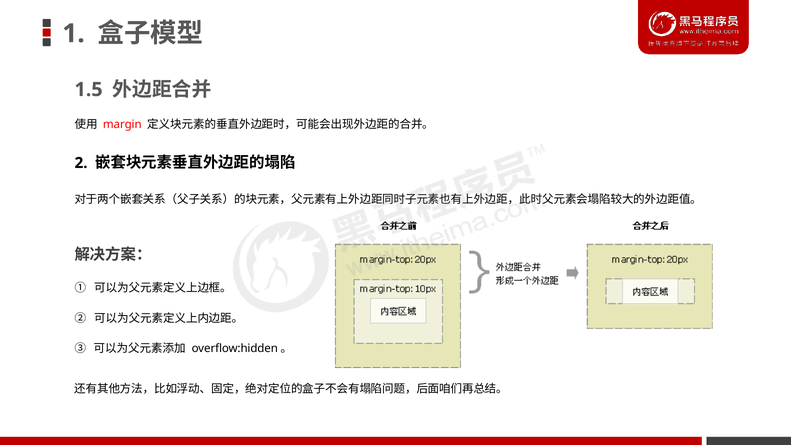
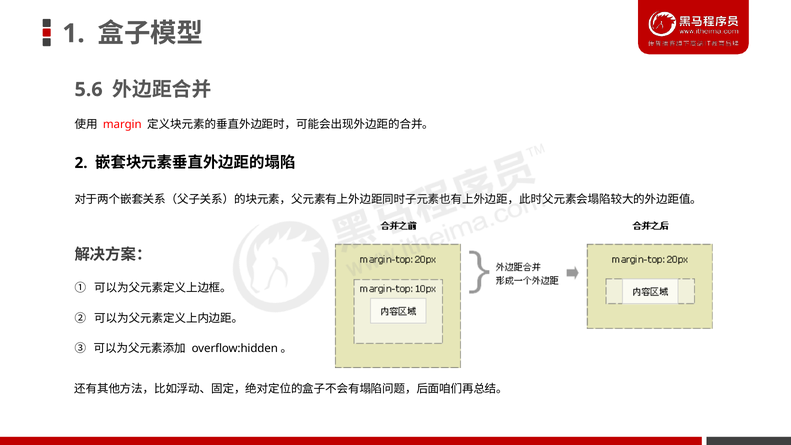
1.5: 1.5 -> 5.6 (89, 90)
